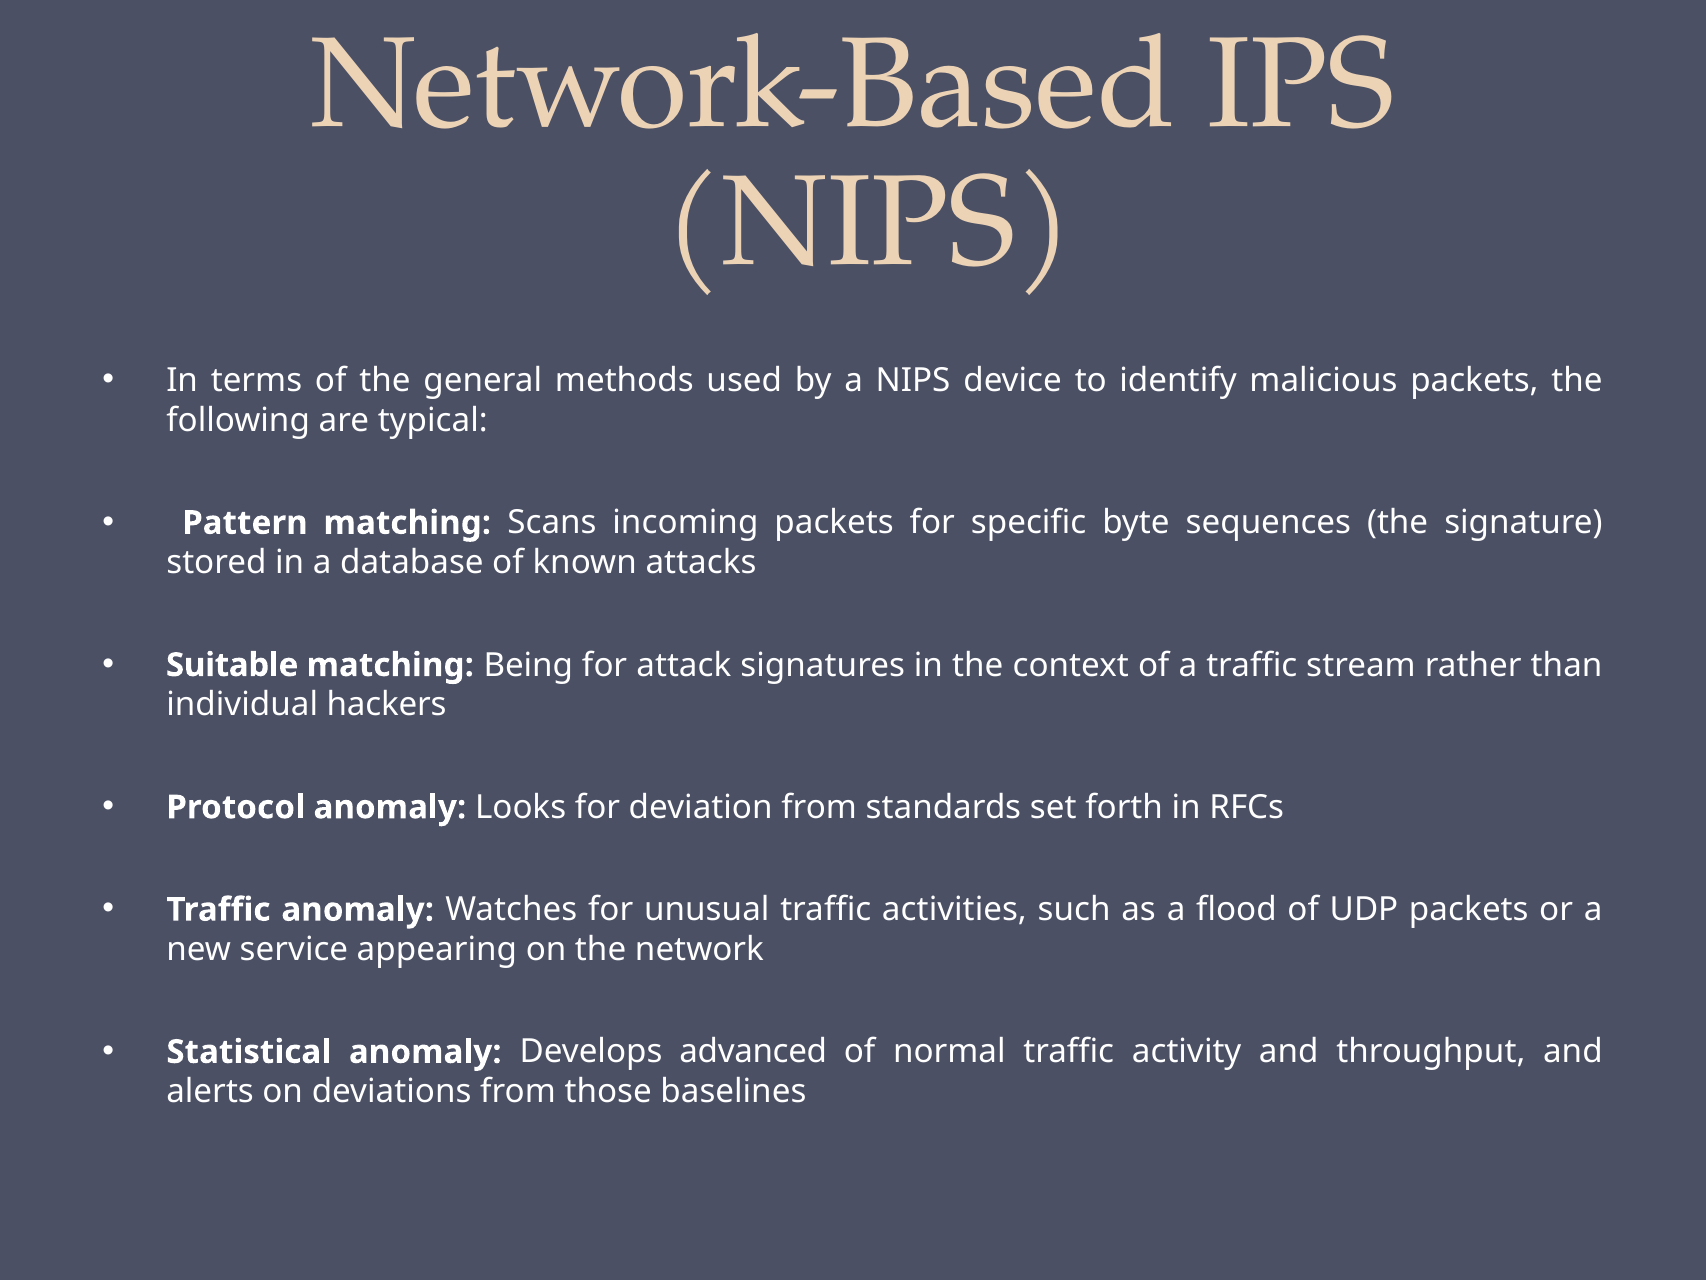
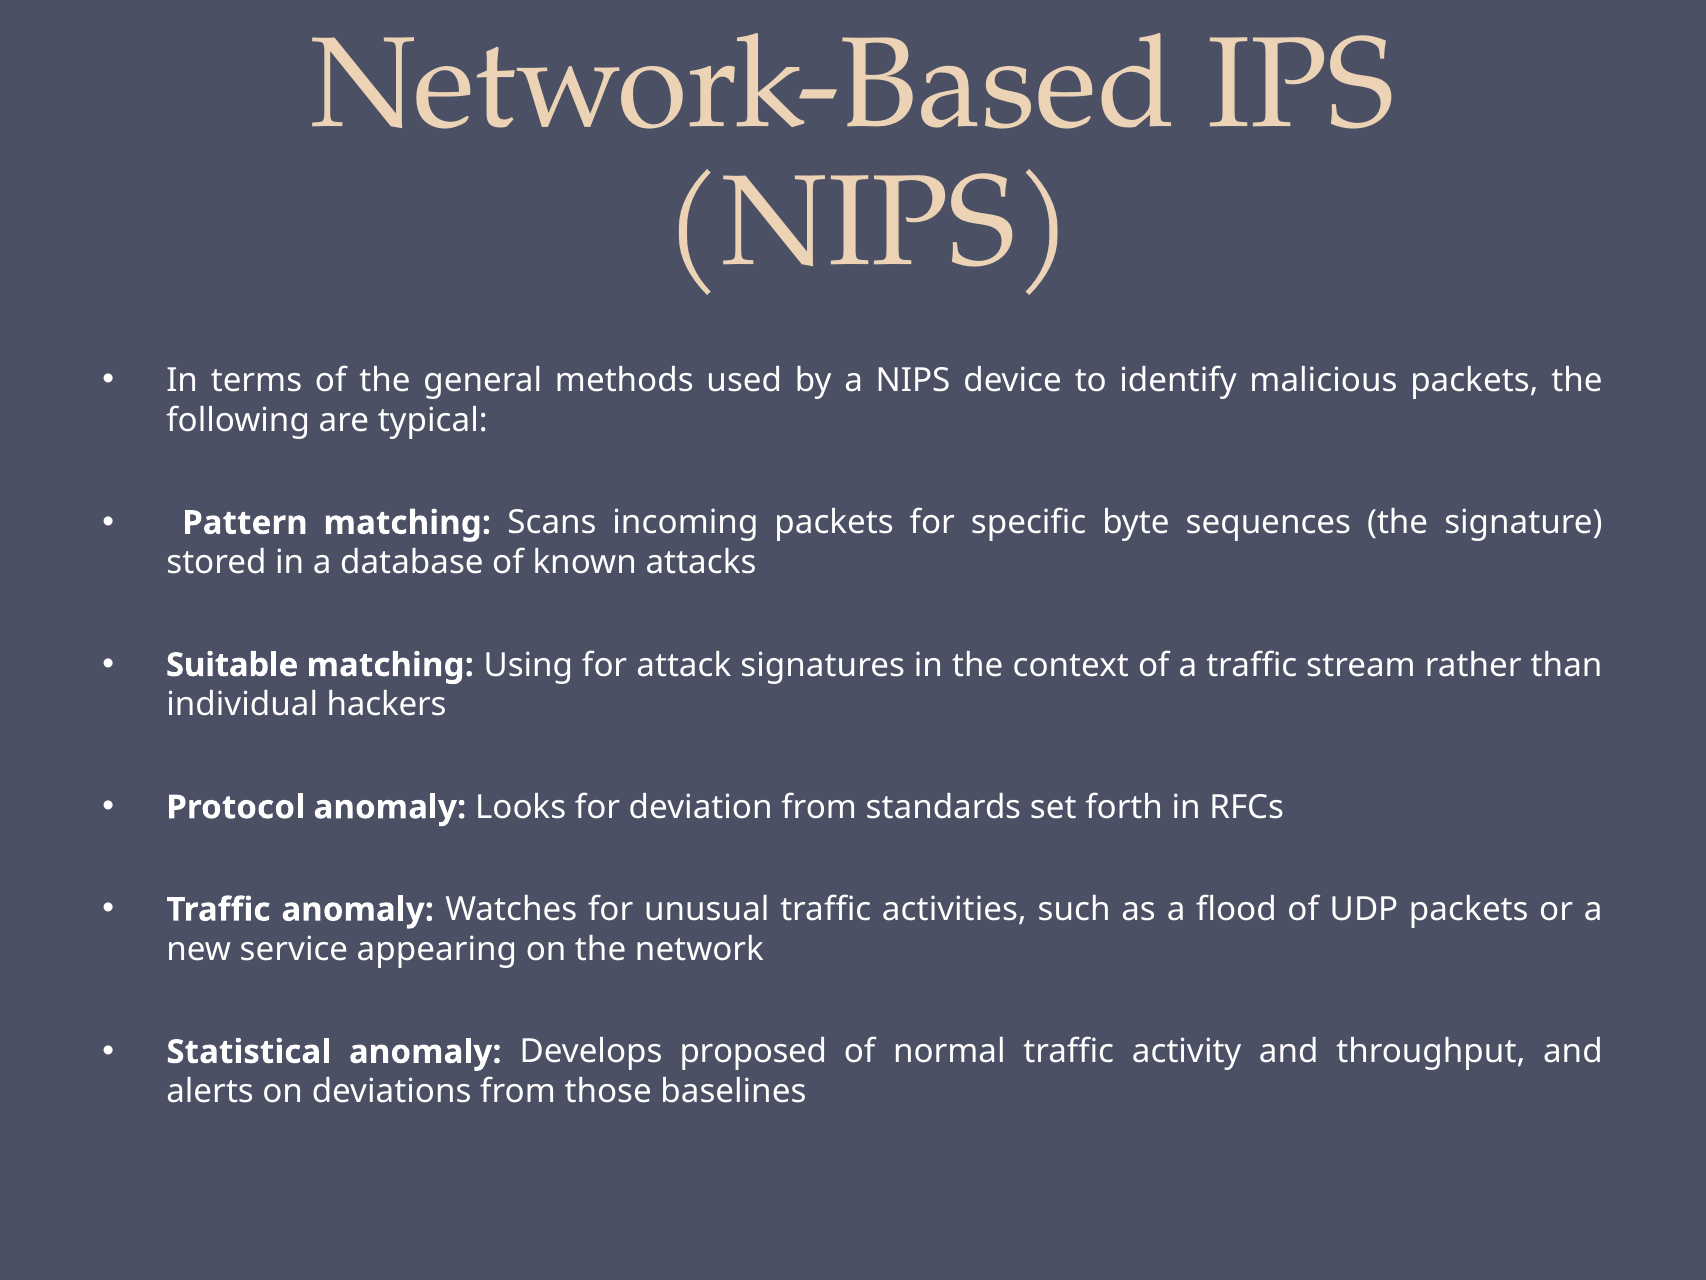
Being: Being -> Using (528, 665)
advanced: advanced -> proposed (753, 1052)
